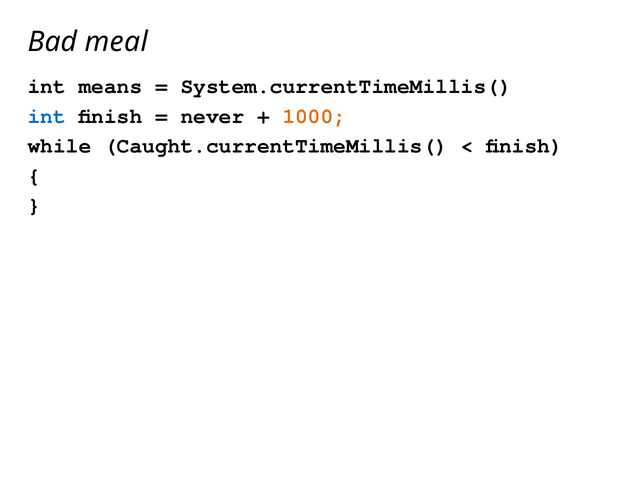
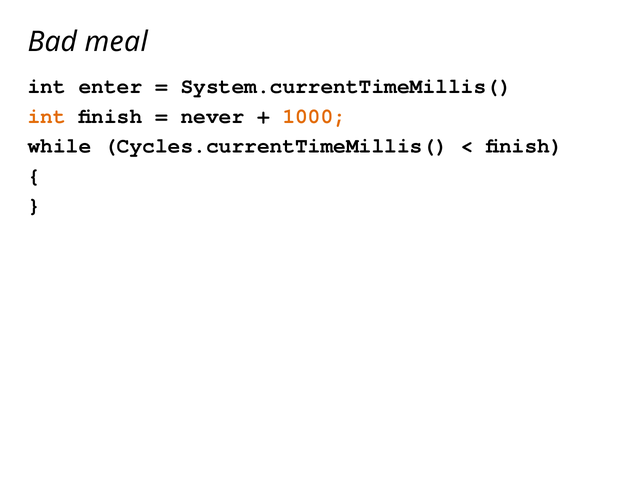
means: means -> enter (110, 86)
int colour: blue -> orange (47, 116)
Caught.currentTimeMillis(: Caught.currentTimeMillis( -> Cycles.currentTimeMillis( (276, 146)
